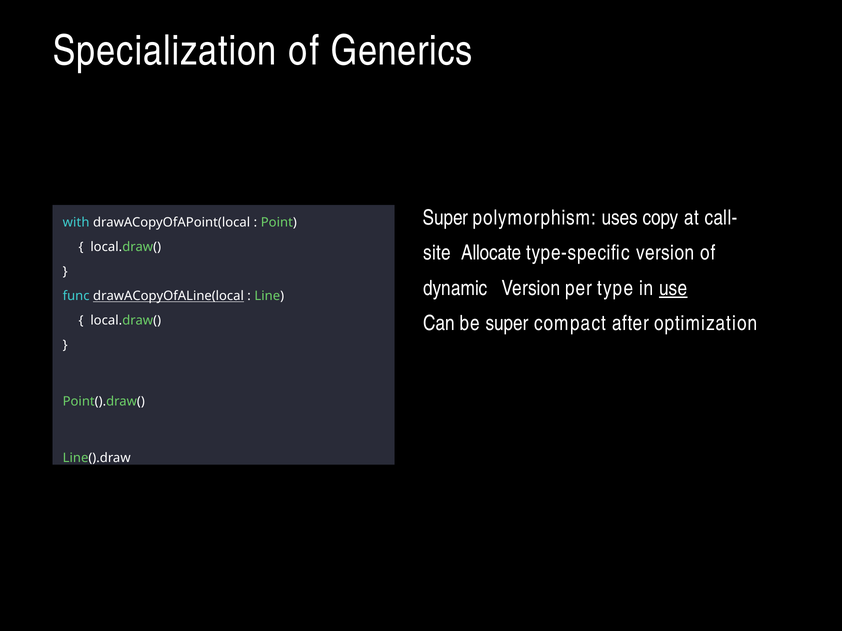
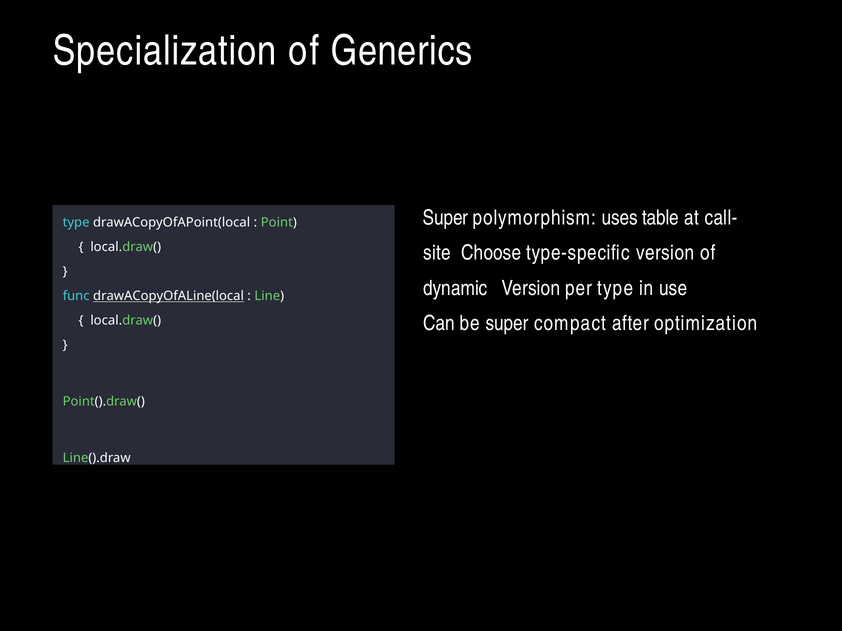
copy: copy -> table (661, 218)
with: with -> type (76, 223)
Allocate: Allocate -> Choose (491, 253)
use underline: present -> none (673, 289)
